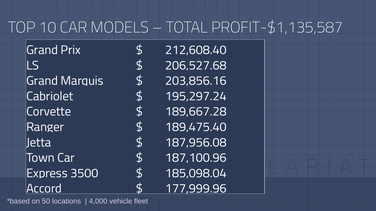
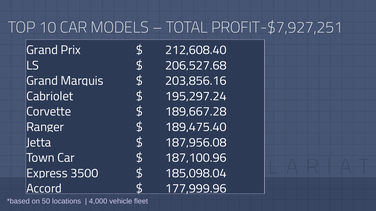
PROFIT-$1,135,587: PROFIT-$1,135,587 -> PROFIT-$7,927,251 (277, 28)
